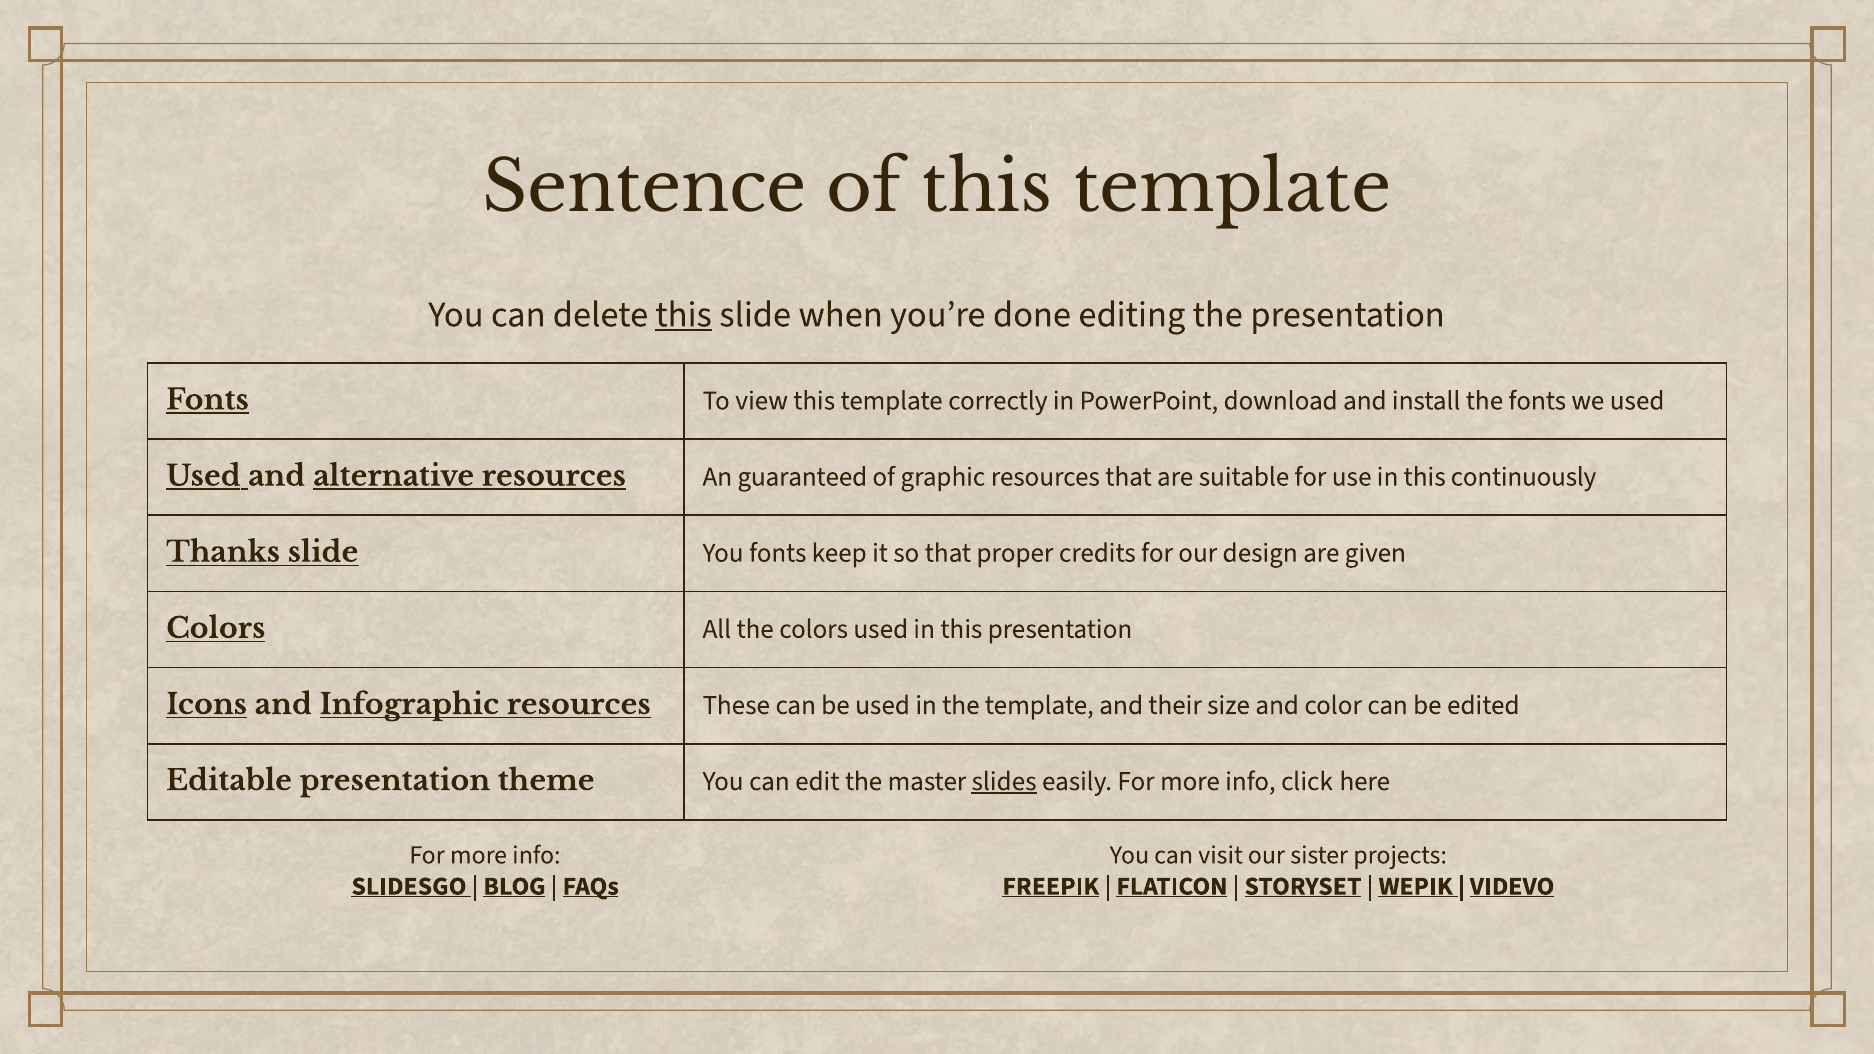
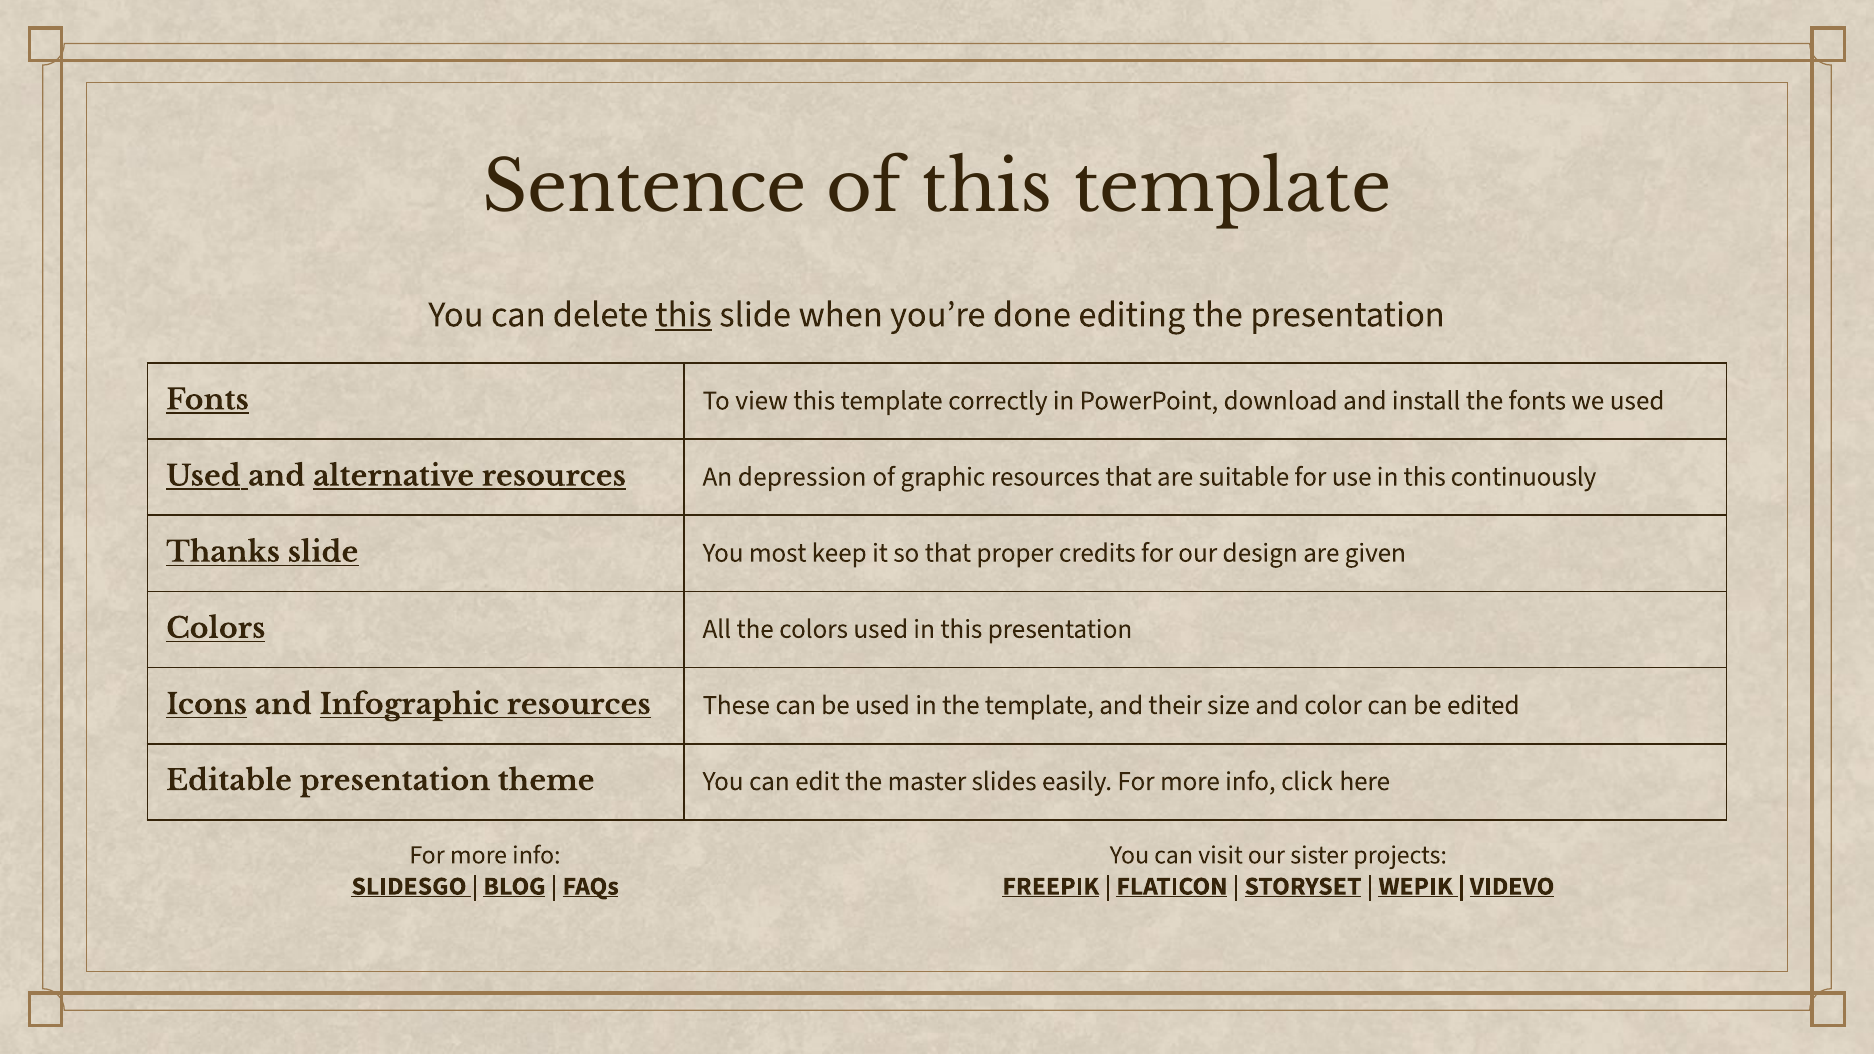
guaranteed: guaranteed -> depression (802, 477)
You fonts: fonts -> most (778, 553)
slides underline: present -> none (1004, 781)
